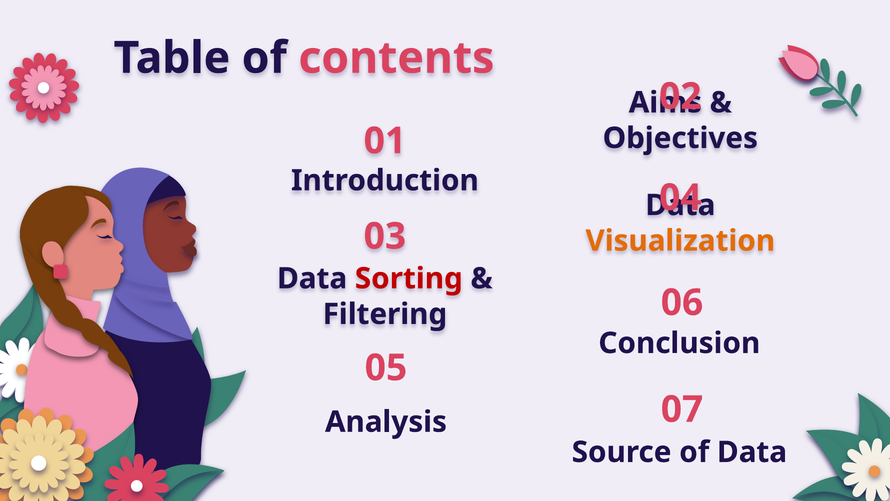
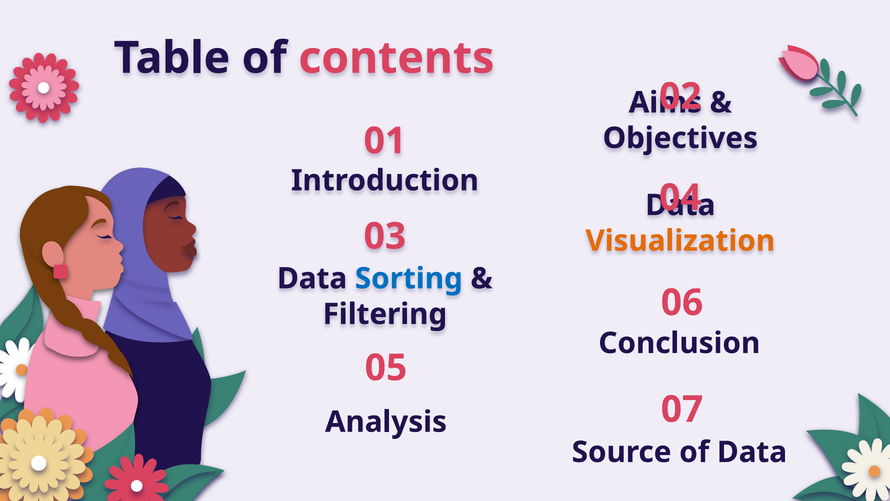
Sorting colour: red -> blue (409, 278)
